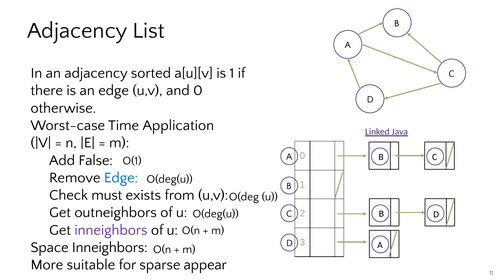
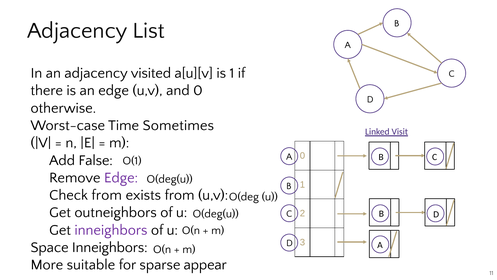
sorted: sorted -> visited (151, 73)
Application: Application -> Sometimes (178, 125)
Java: Java -> Visit (400, 132)
Edge colour: blue -> purple (121, 177)
Check must: must -> from (107, 195)
